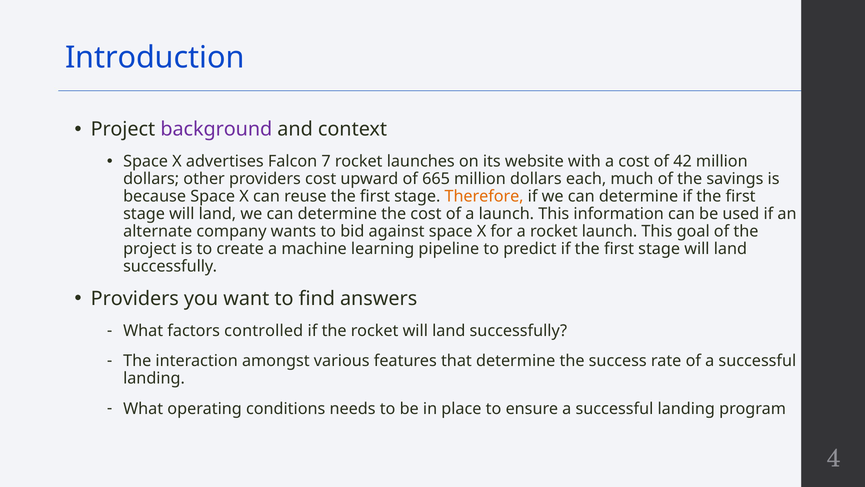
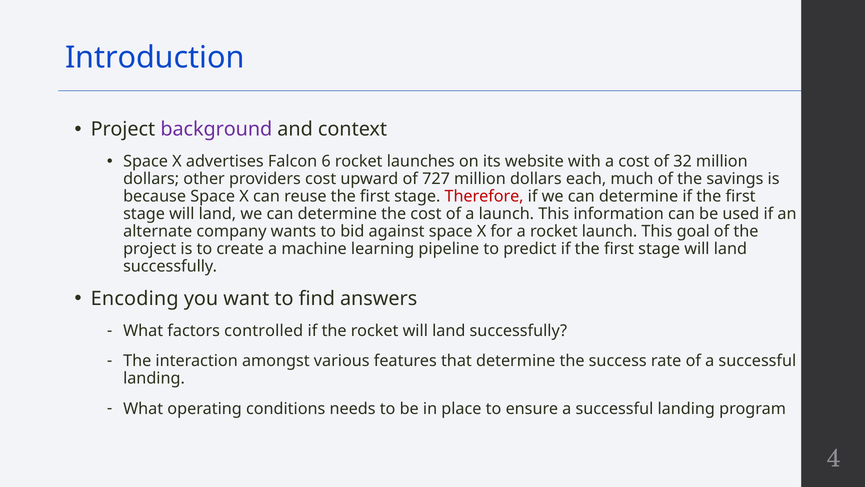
7: 7 -> 6 (326, 161)
42: 42 -> 32 (683, 161)
665: 665 -> 727 (436, 179)
Therefore colour: orange -> red (484, 196)
Providers: Providers -> Encoding (135, 298)
